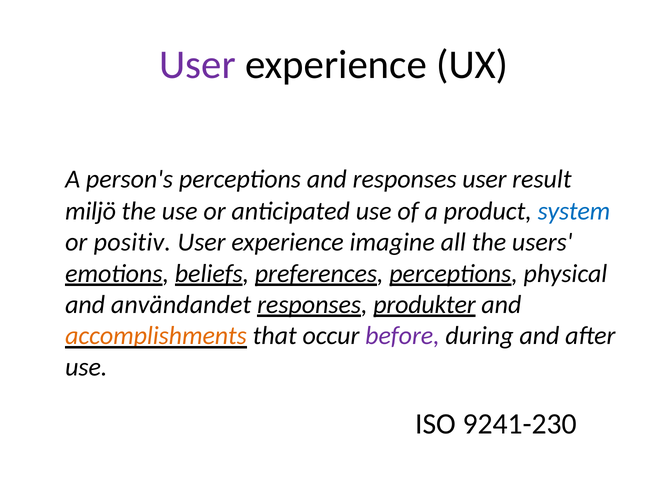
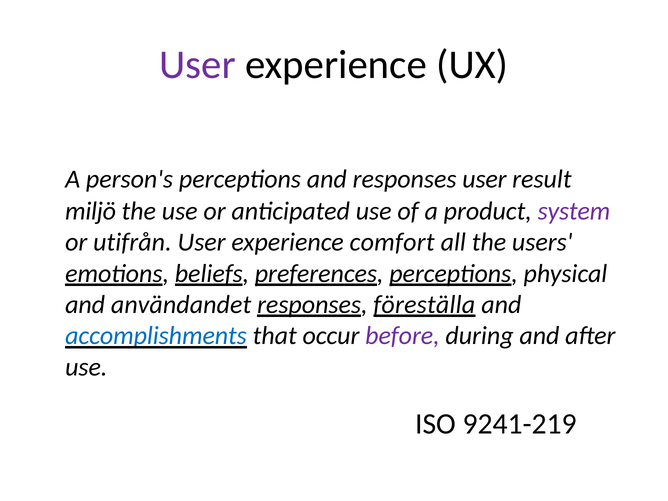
system colour: blue -> purple (574, 211)
positiv: positiv -> utifrån (132, 242)
imagine: imagine -> comfort (392, 242)
produkter: produkter -> föreställa (424, 305)
accomplishments colour: orange -> blue (156, 336)
9241-230: 9241-230 -> 9241-219 (520, 424)
